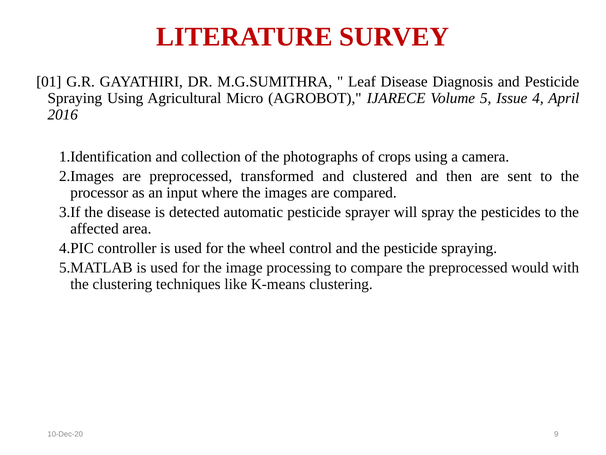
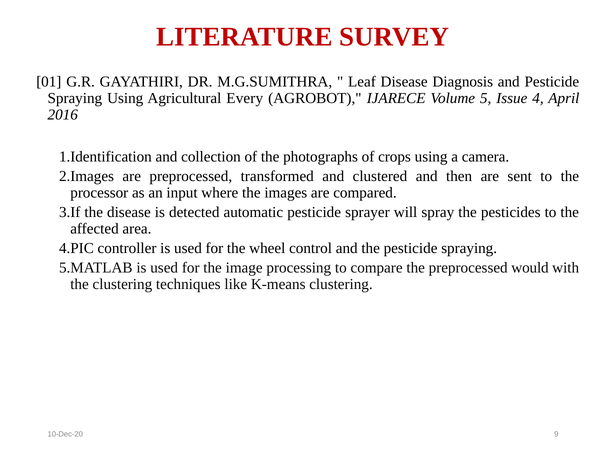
Micro: Micro -> Every (245, 98)
